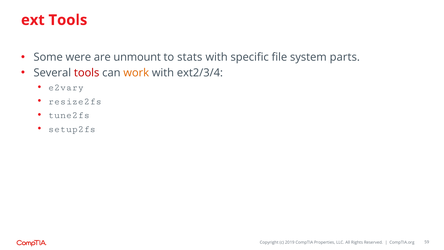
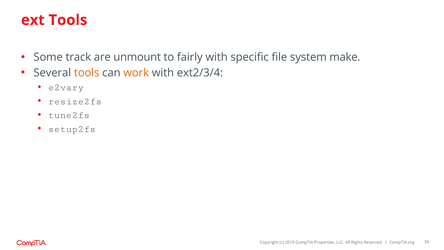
were: were -> track (78, 57)
stats: stats -> fairly (190, 57)
parts: parts -> make (345, 57)
tools colour: red -> orange (87, 73)
